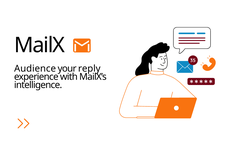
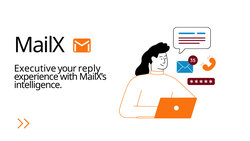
Audience: Audience -> Executive (35, 68)
